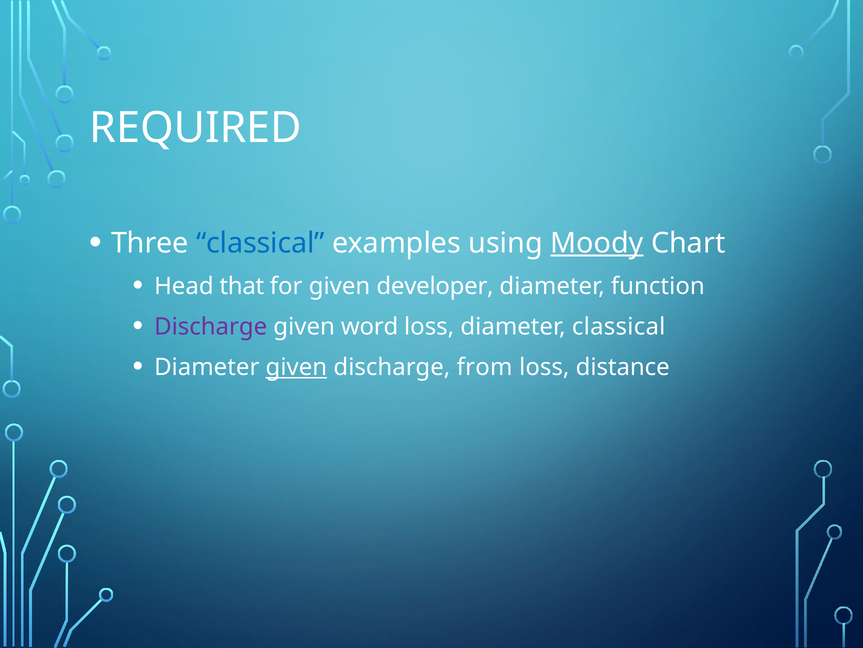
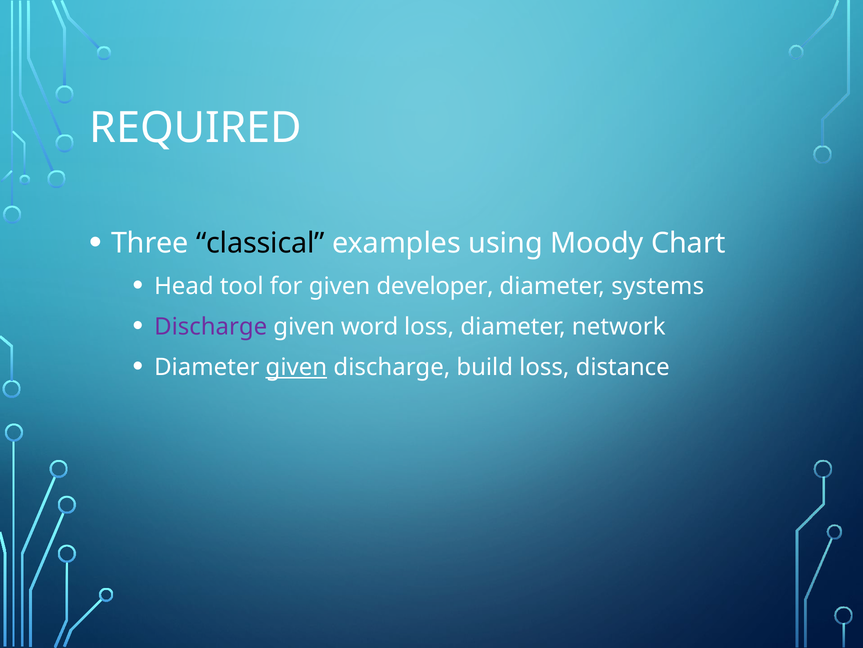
classical colour: blue -> black (260, 243)
Moody underline: present -> none (597, 243)
that: that -> tool (242, 286)
function: function -> systems (658, 286)
diameter classical: classical -> network (619, 326)
from: from -> build (485, 367)
